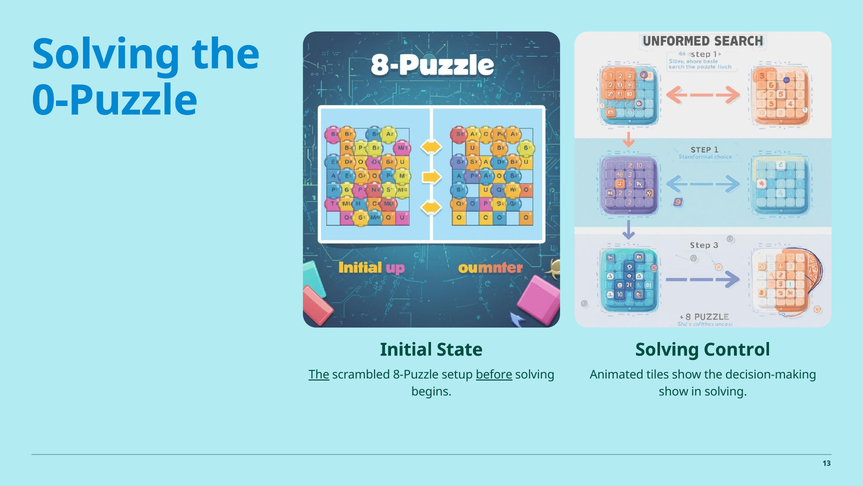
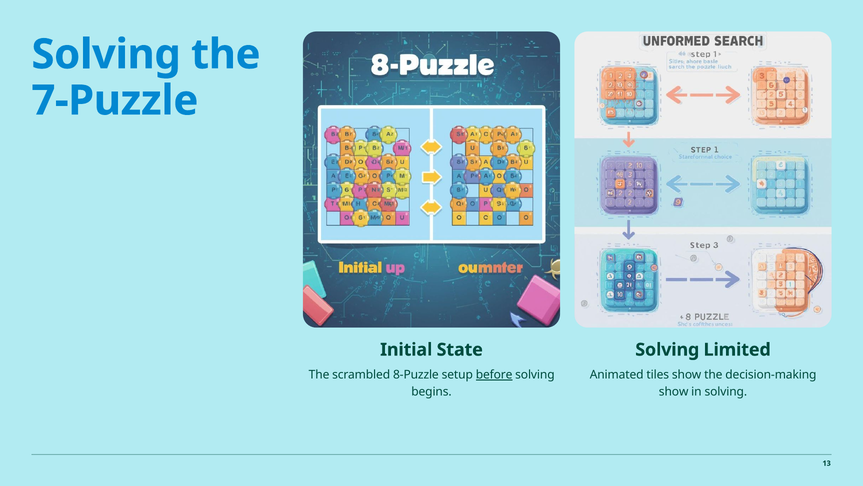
0-Puzzle: 0-Puzzle -> 7-Puzzle (115, 101)
Control: Control -> Limited (737, 349)
The underline: present -> none (319, 374)
